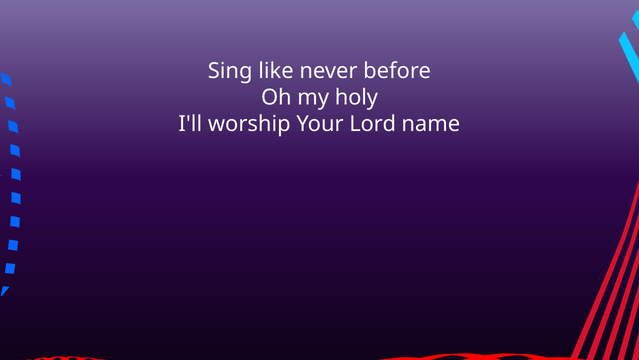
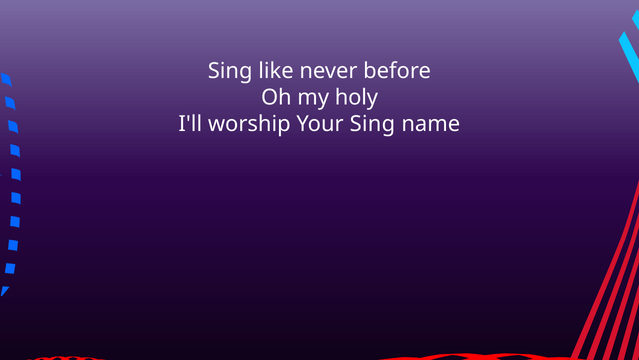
Your Lord: Lord -> Sing (372, 124)
